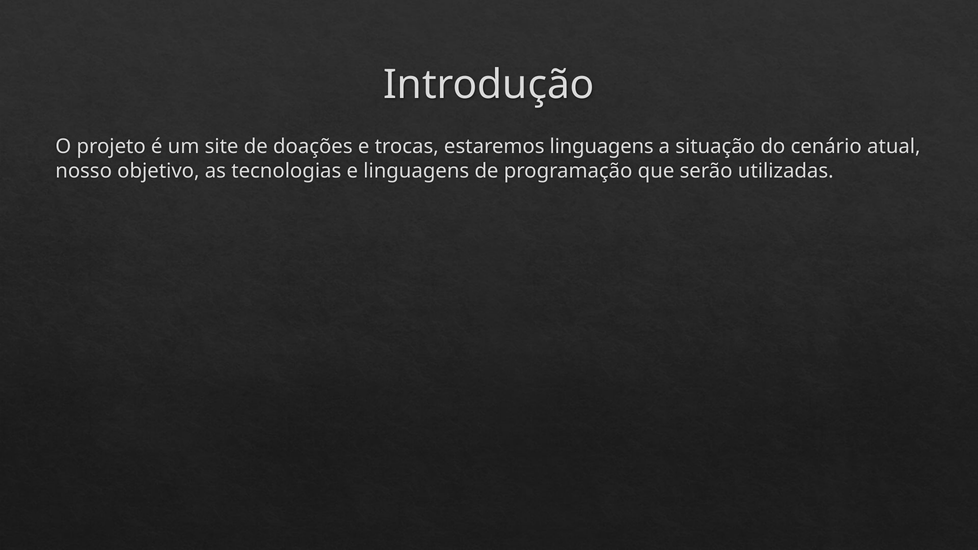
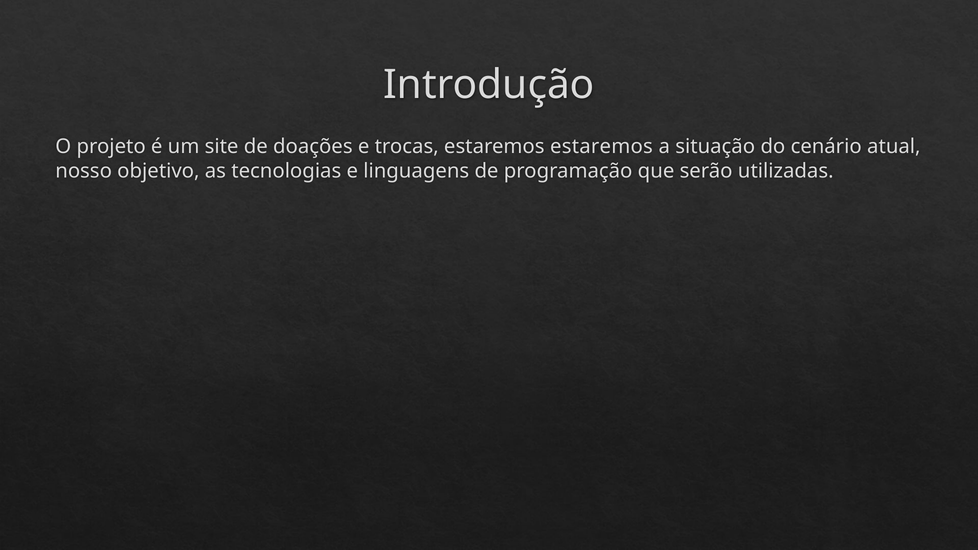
estaremos linguagens: linguagens -> estaremos (601, 147)
